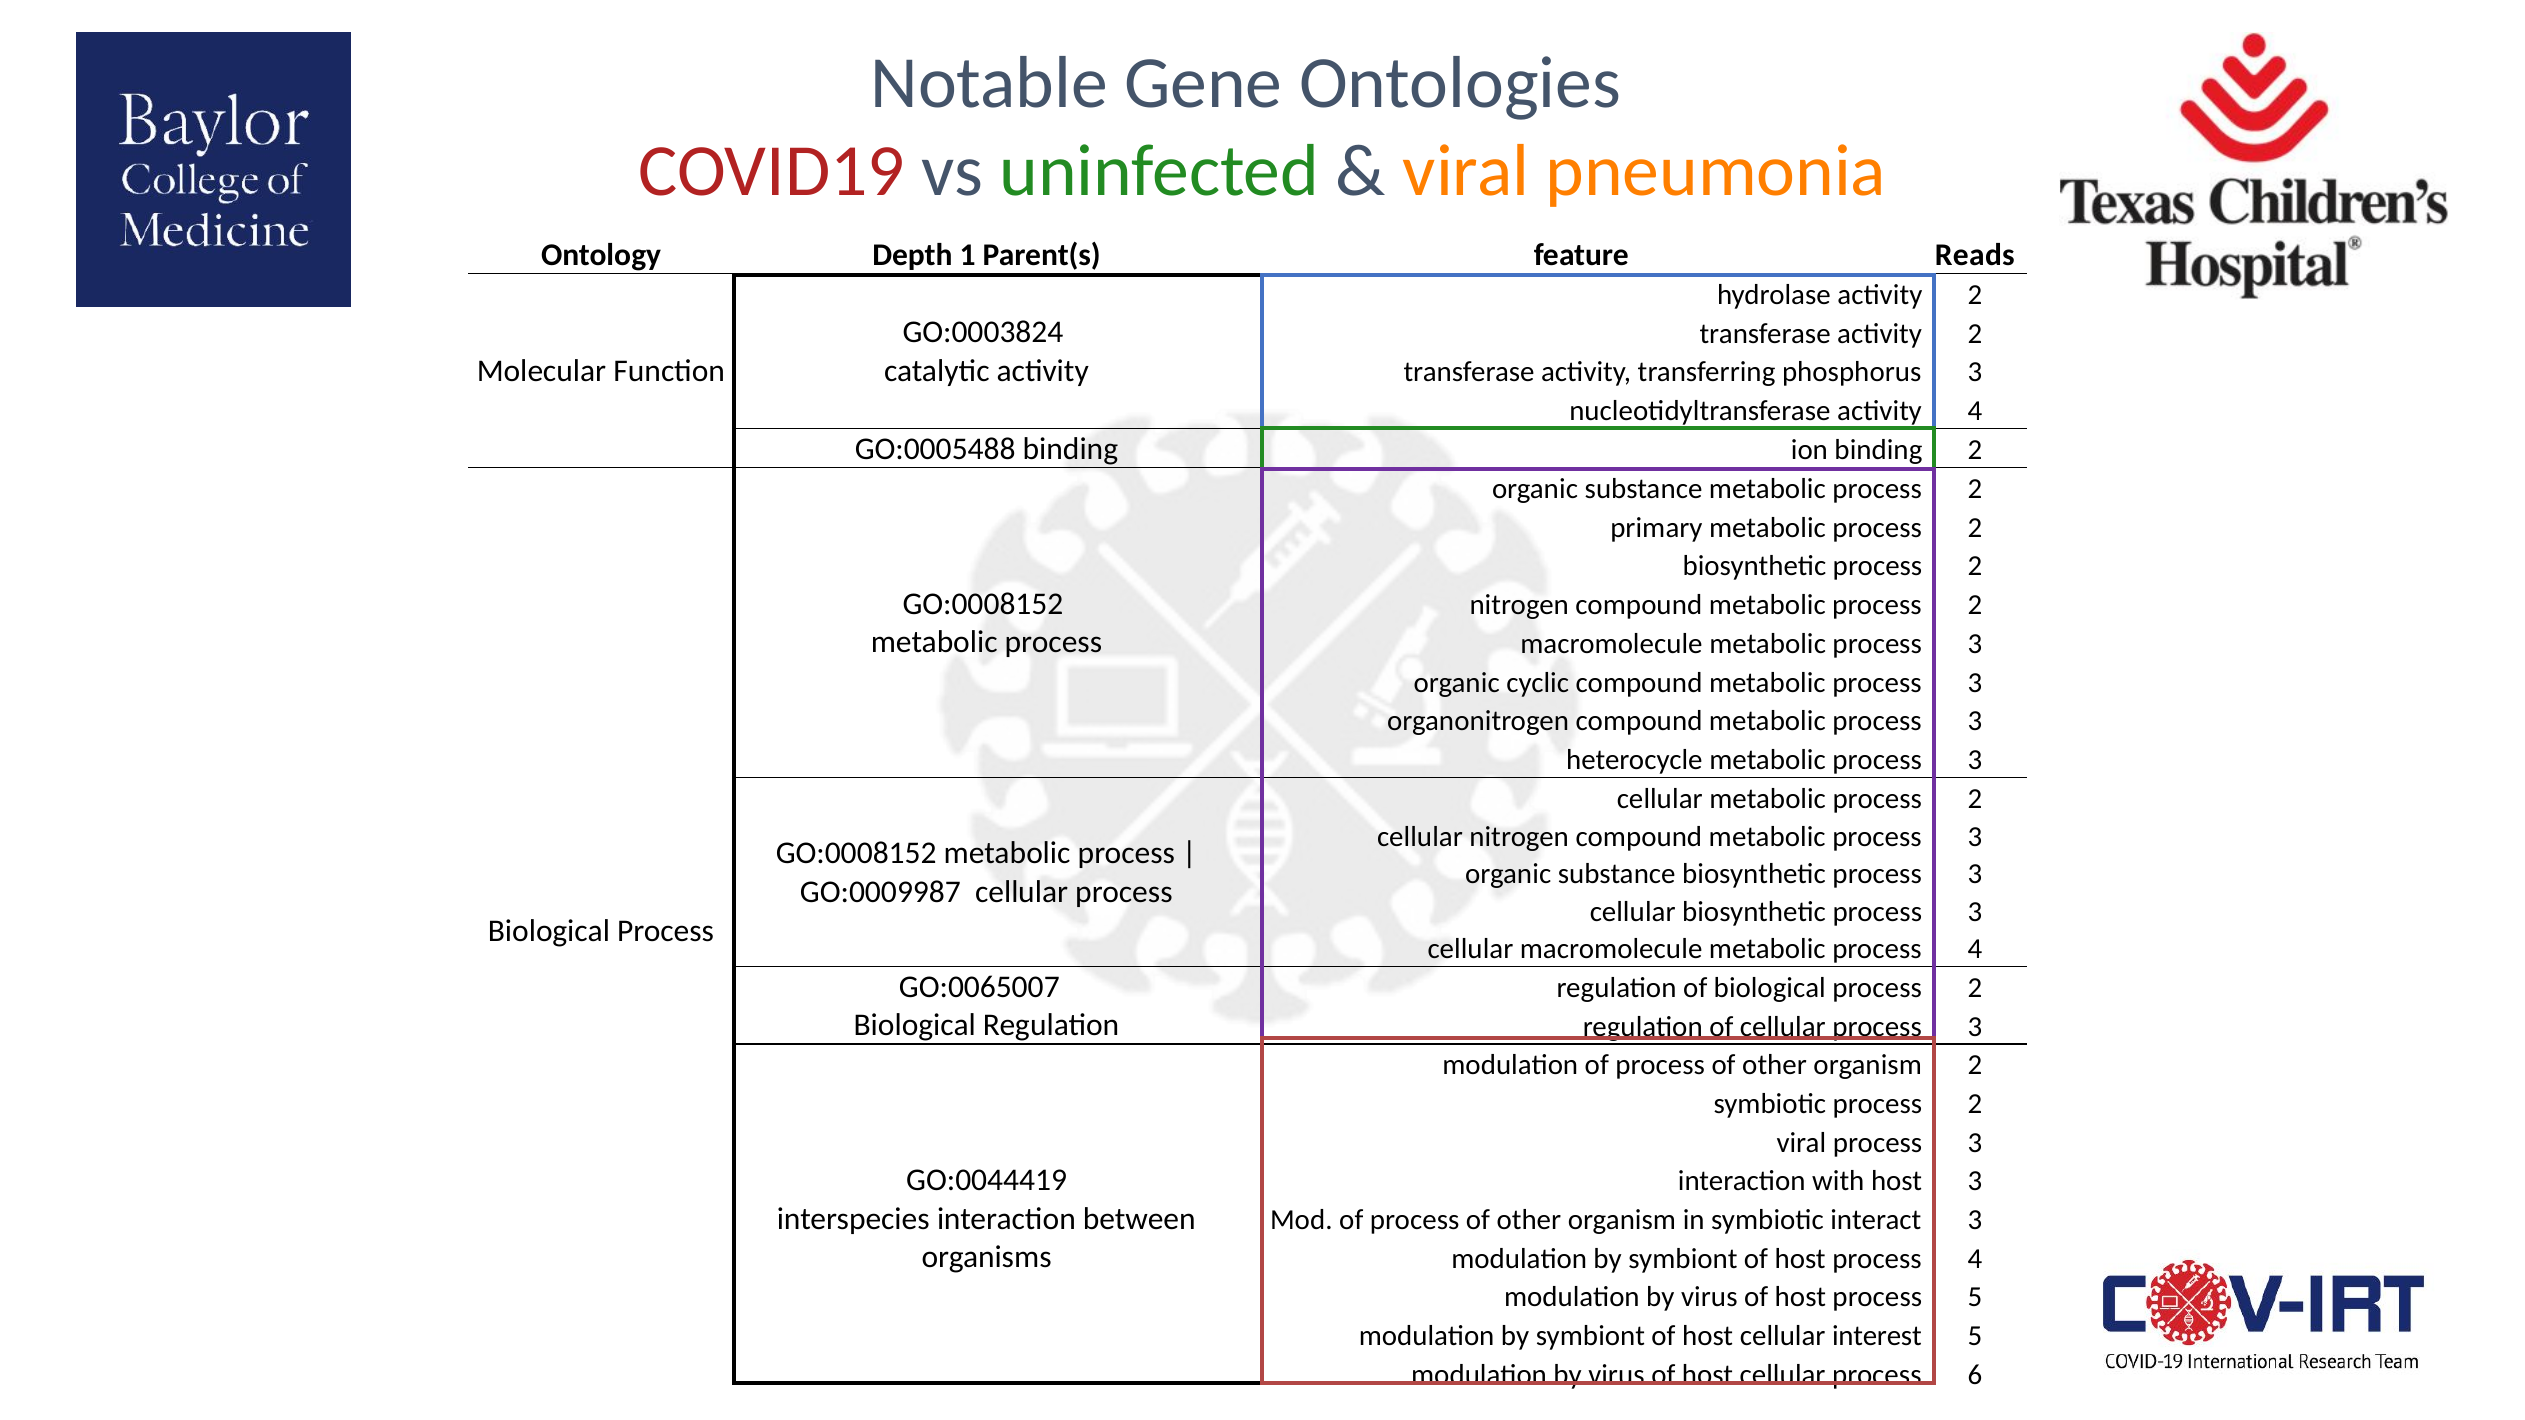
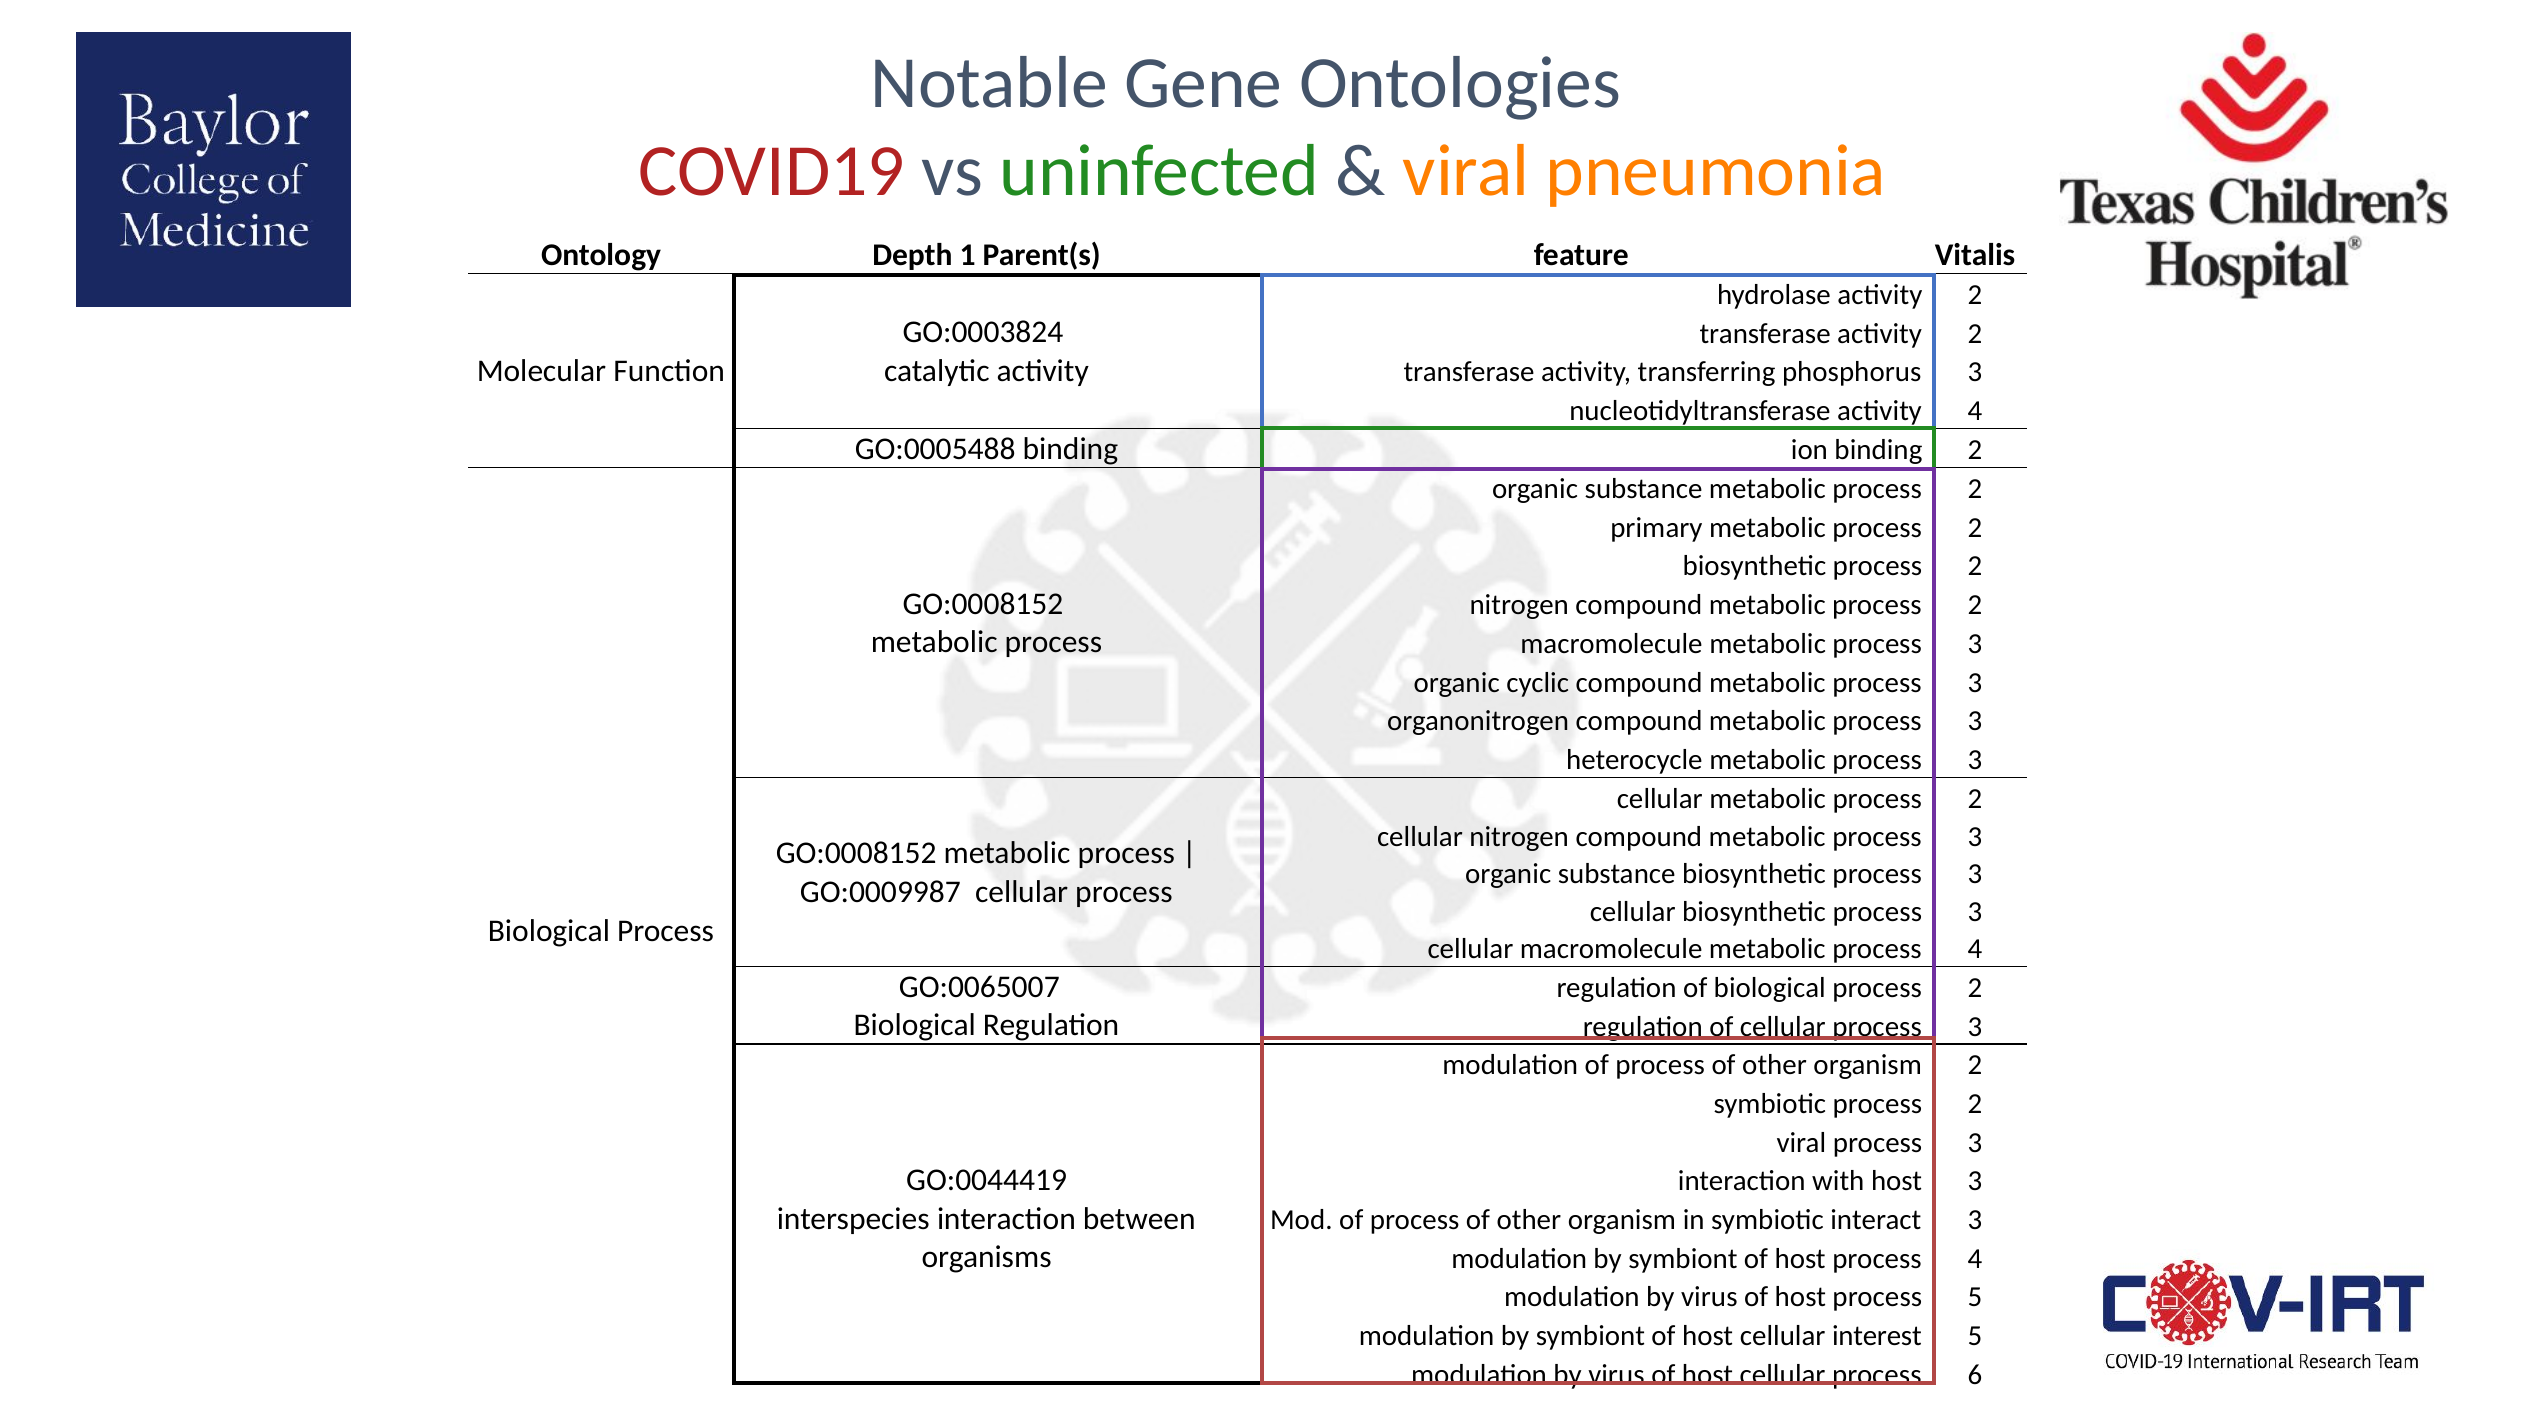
Reads: Reads -> Vitalis (1975, 255)
